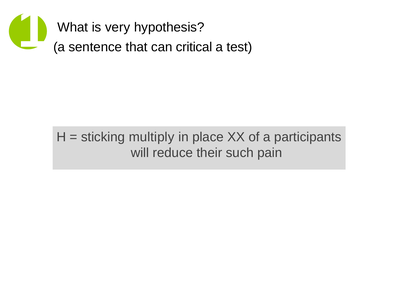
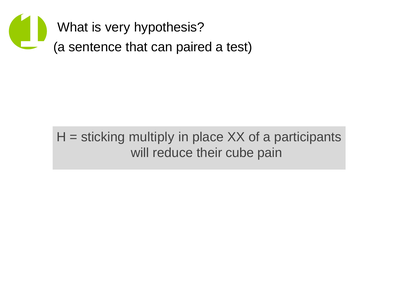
critical: critical -> paired (194, 47)
such: such -> cube (240, 153)
